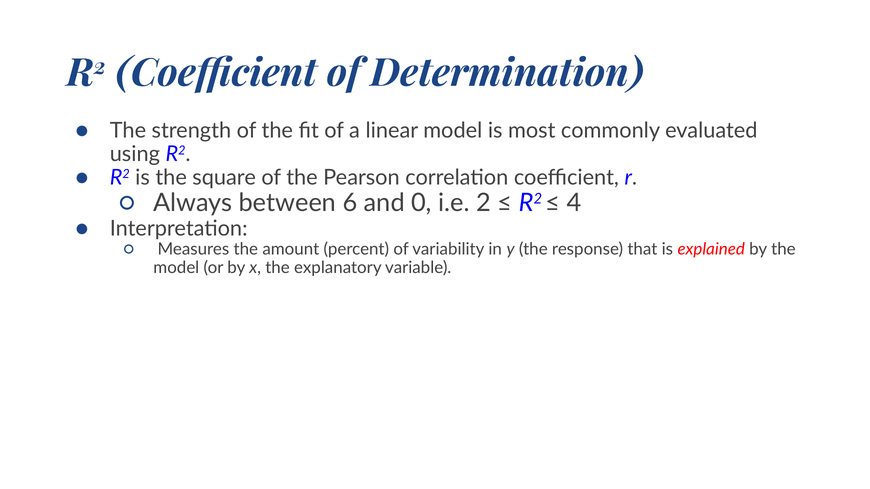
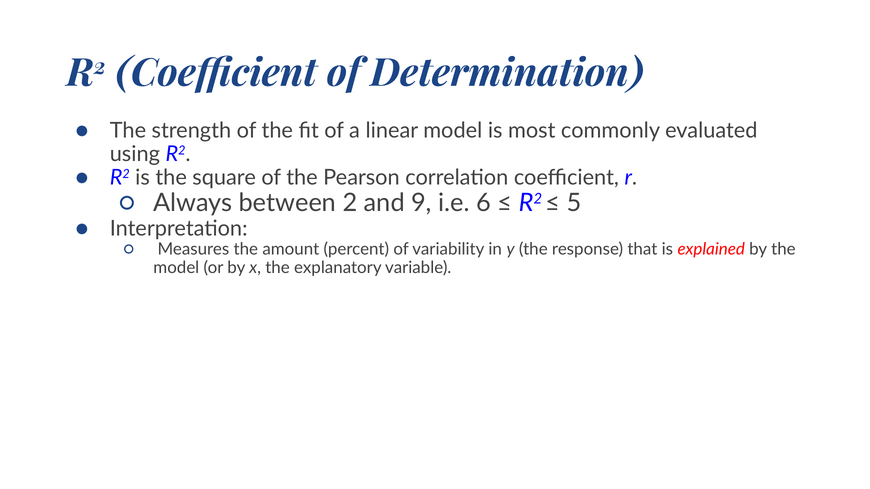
6: 6 -> 2 (350, 203)
0: 0 -> 9 (421, 203)
2: 2 -> 6 (484, 203)
4: 4 -> 5 (574, 203)
